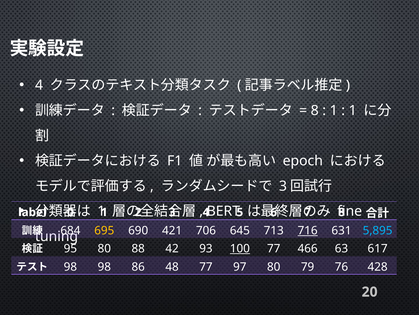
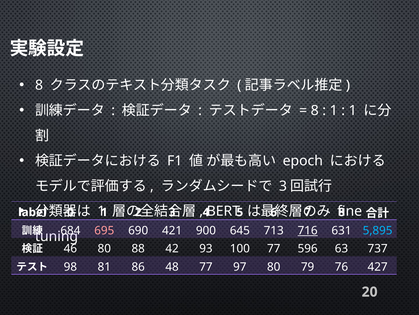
4: 4 -> 8 (39, 85)
695 colour: yellow -> pink (104, 230)
706: 706 -> 900 (206, 230)
95: 95 -> 46 (70, 248)
100 underline: present -> none (240, 248)
466: 466 -> 596 (308, 248)
617: 617 -> 737 (378, 248)
98 98: 98 -> 81 (104, 266)
428: 428 -> 427 (378, 266)
